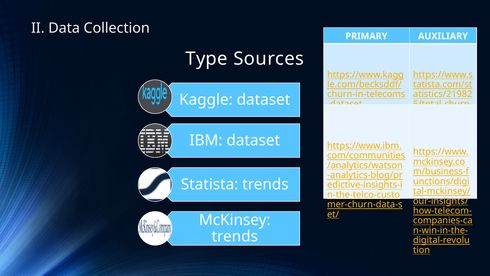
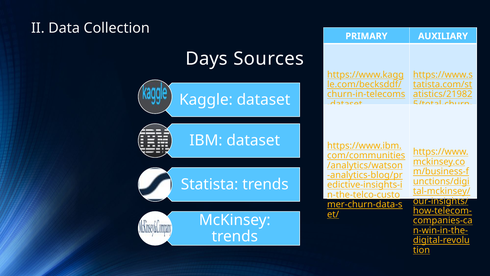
Type: Type -> Days (207, 59)
